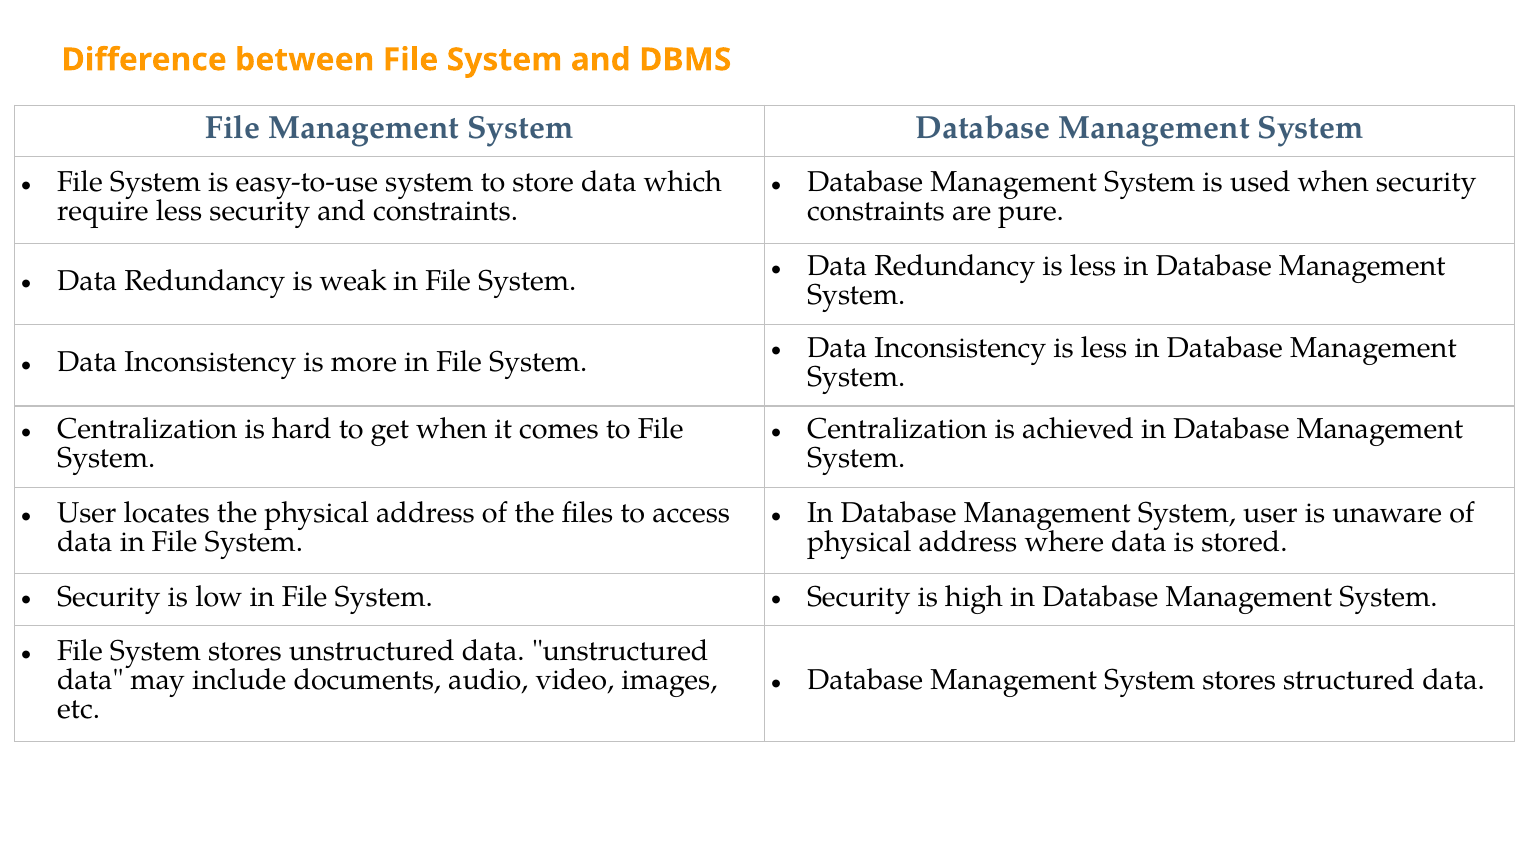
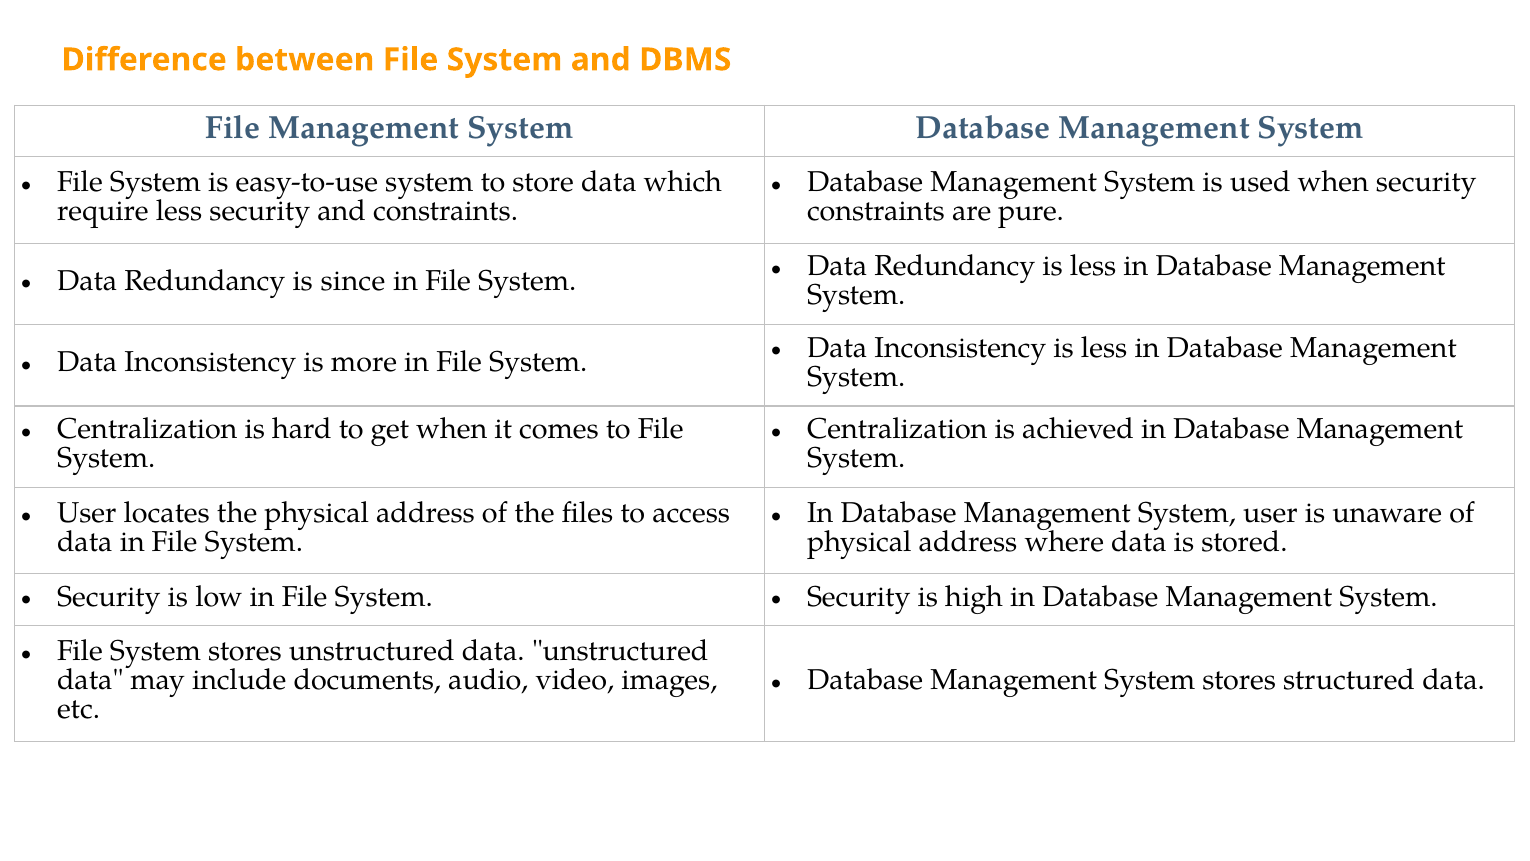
weak: weak -> since (353, 281)
